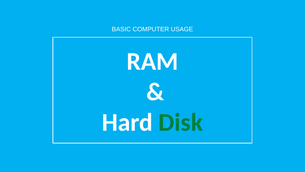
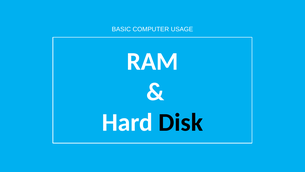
Disk colour: green -> black (181, 122)
